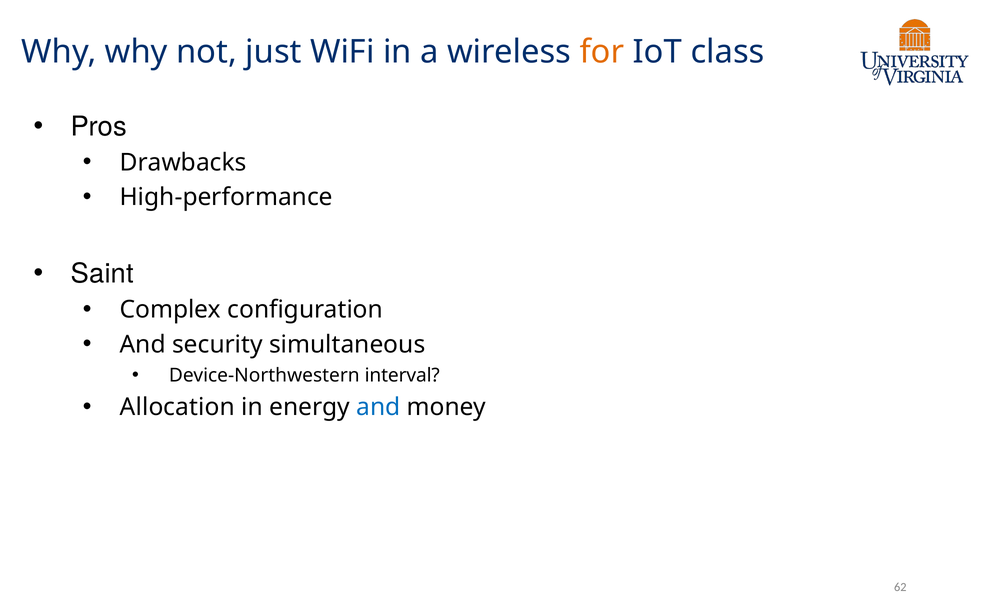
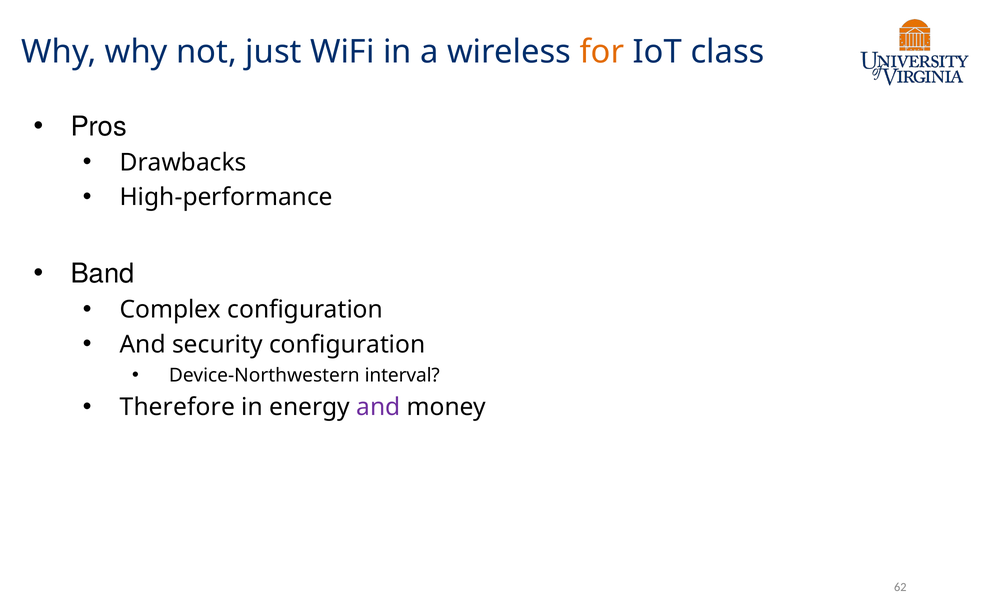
Saint: Saint -> Band (102, 274)
security simultaneous: simultaneous -> configuration (347, 344)
Allocation: Allocation -> Therefore (177, 407)
and colour: blue -> purple (378, 407)
